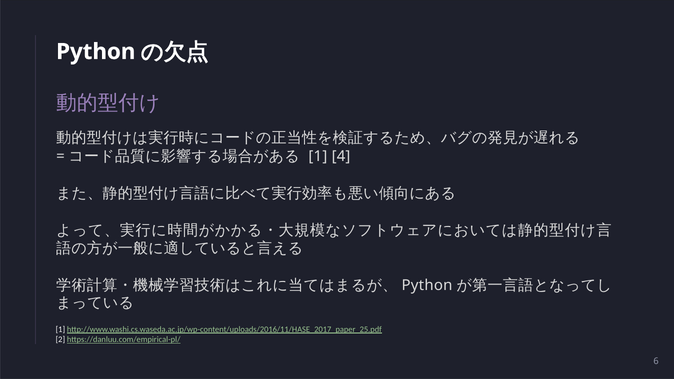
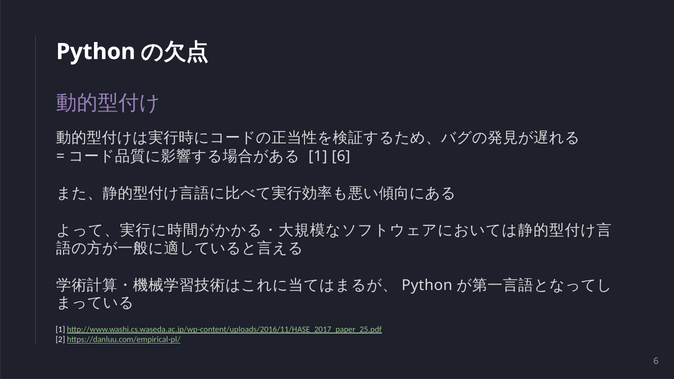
1 4: 4 -> 6 (341, 157)
